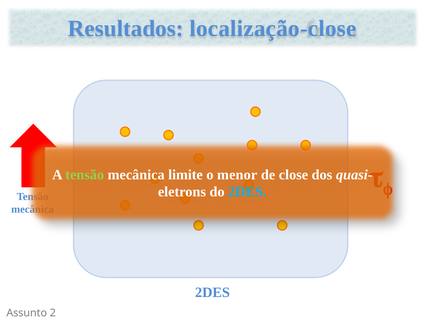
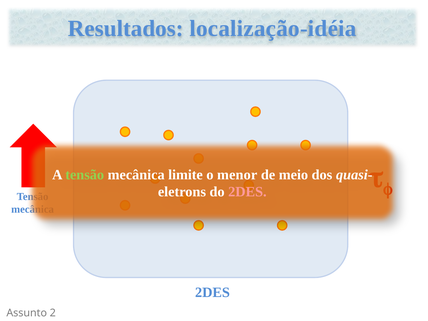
localização-close: localização-close -> localização-idéia (273, 28)
close: close -> meio (293, 175)
2DES colour: light blue -> pink (247, 192)
